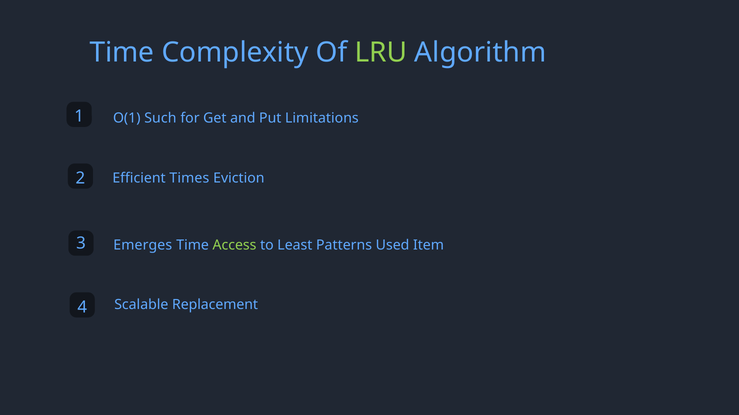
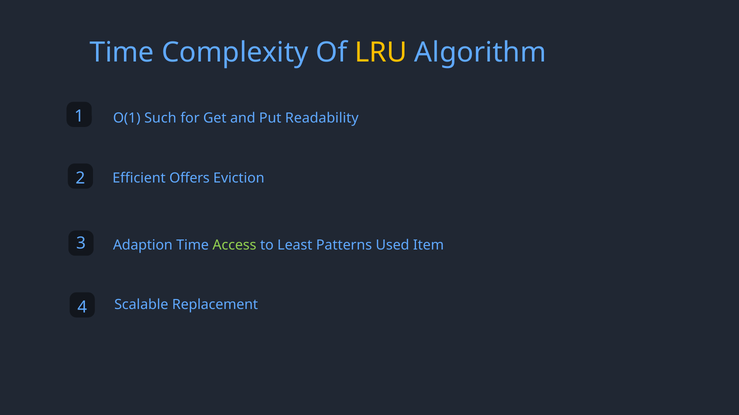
LRU colour: light green -> yellow (381, 53)
Limitations: Limitations -> Readability (322, 118)
Times: Times -> Offers (190, 178)
Emerges: Emerges -> Adaption (143, 245)
